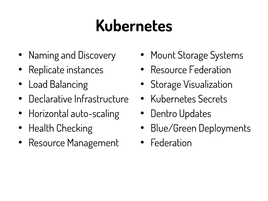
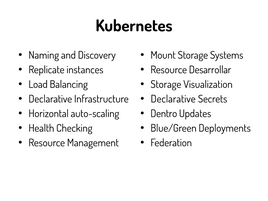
Resource Federation: Federation -> Desarrollar (210, 70)
Kubernetes: Kubernetes -> Declarative (173, 99)
